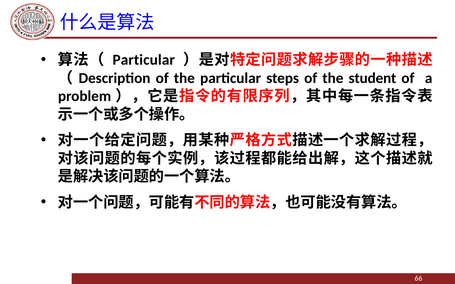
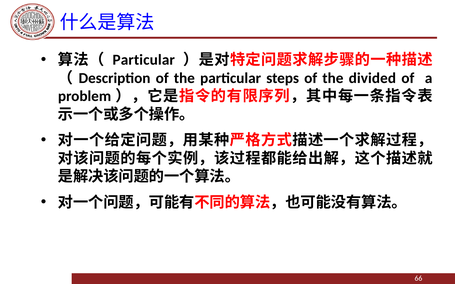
student: student -> divided (372, 78)
